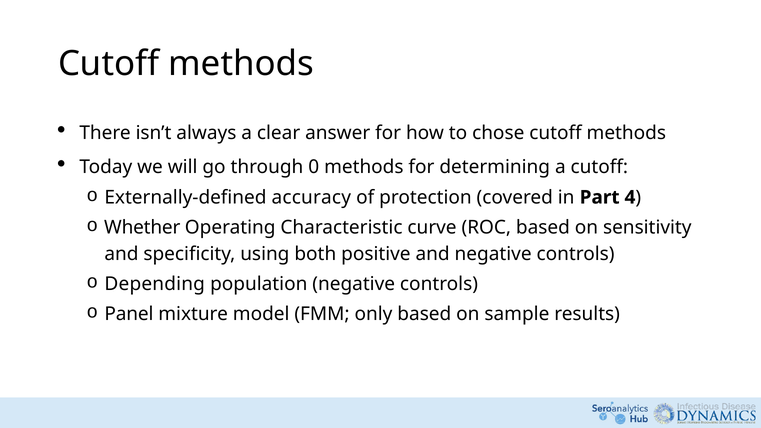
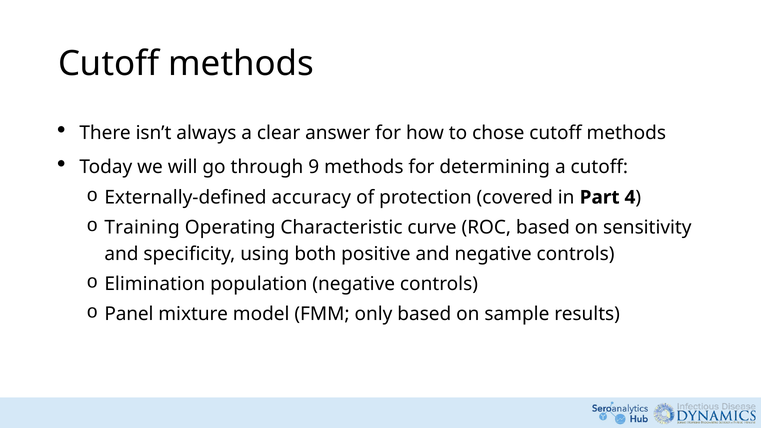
0: 0 -> 9 (314, 167)
Whether: Whether -> Training (142, 228)
Depending: Depending -> Elimination (155, 284)
